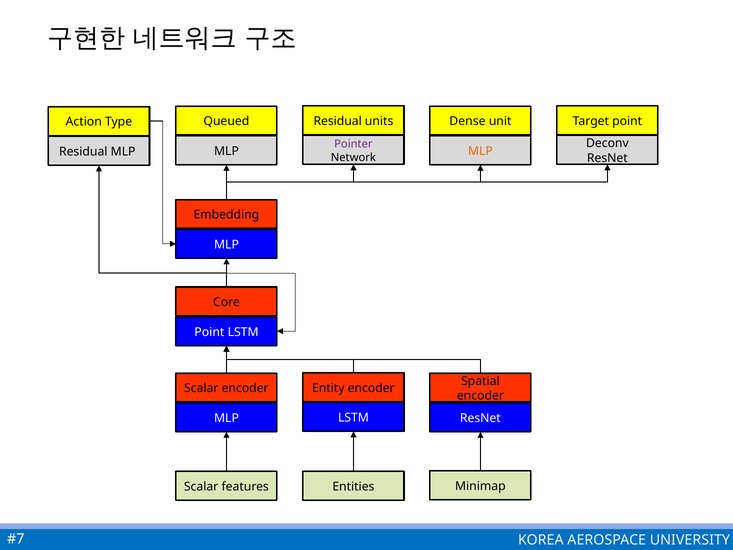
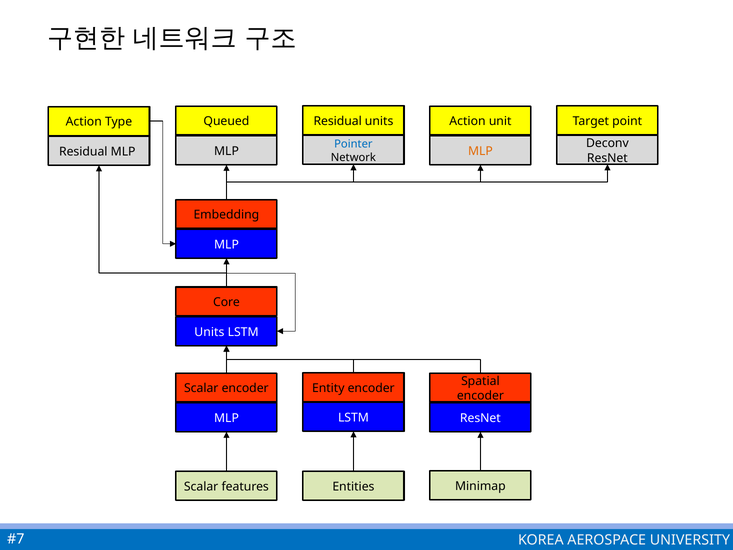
Dense: Dense -> Action (467, 121)
Pointer colour: purple -> blue (353, 144)
Point: Point -> Units (209, 332)
